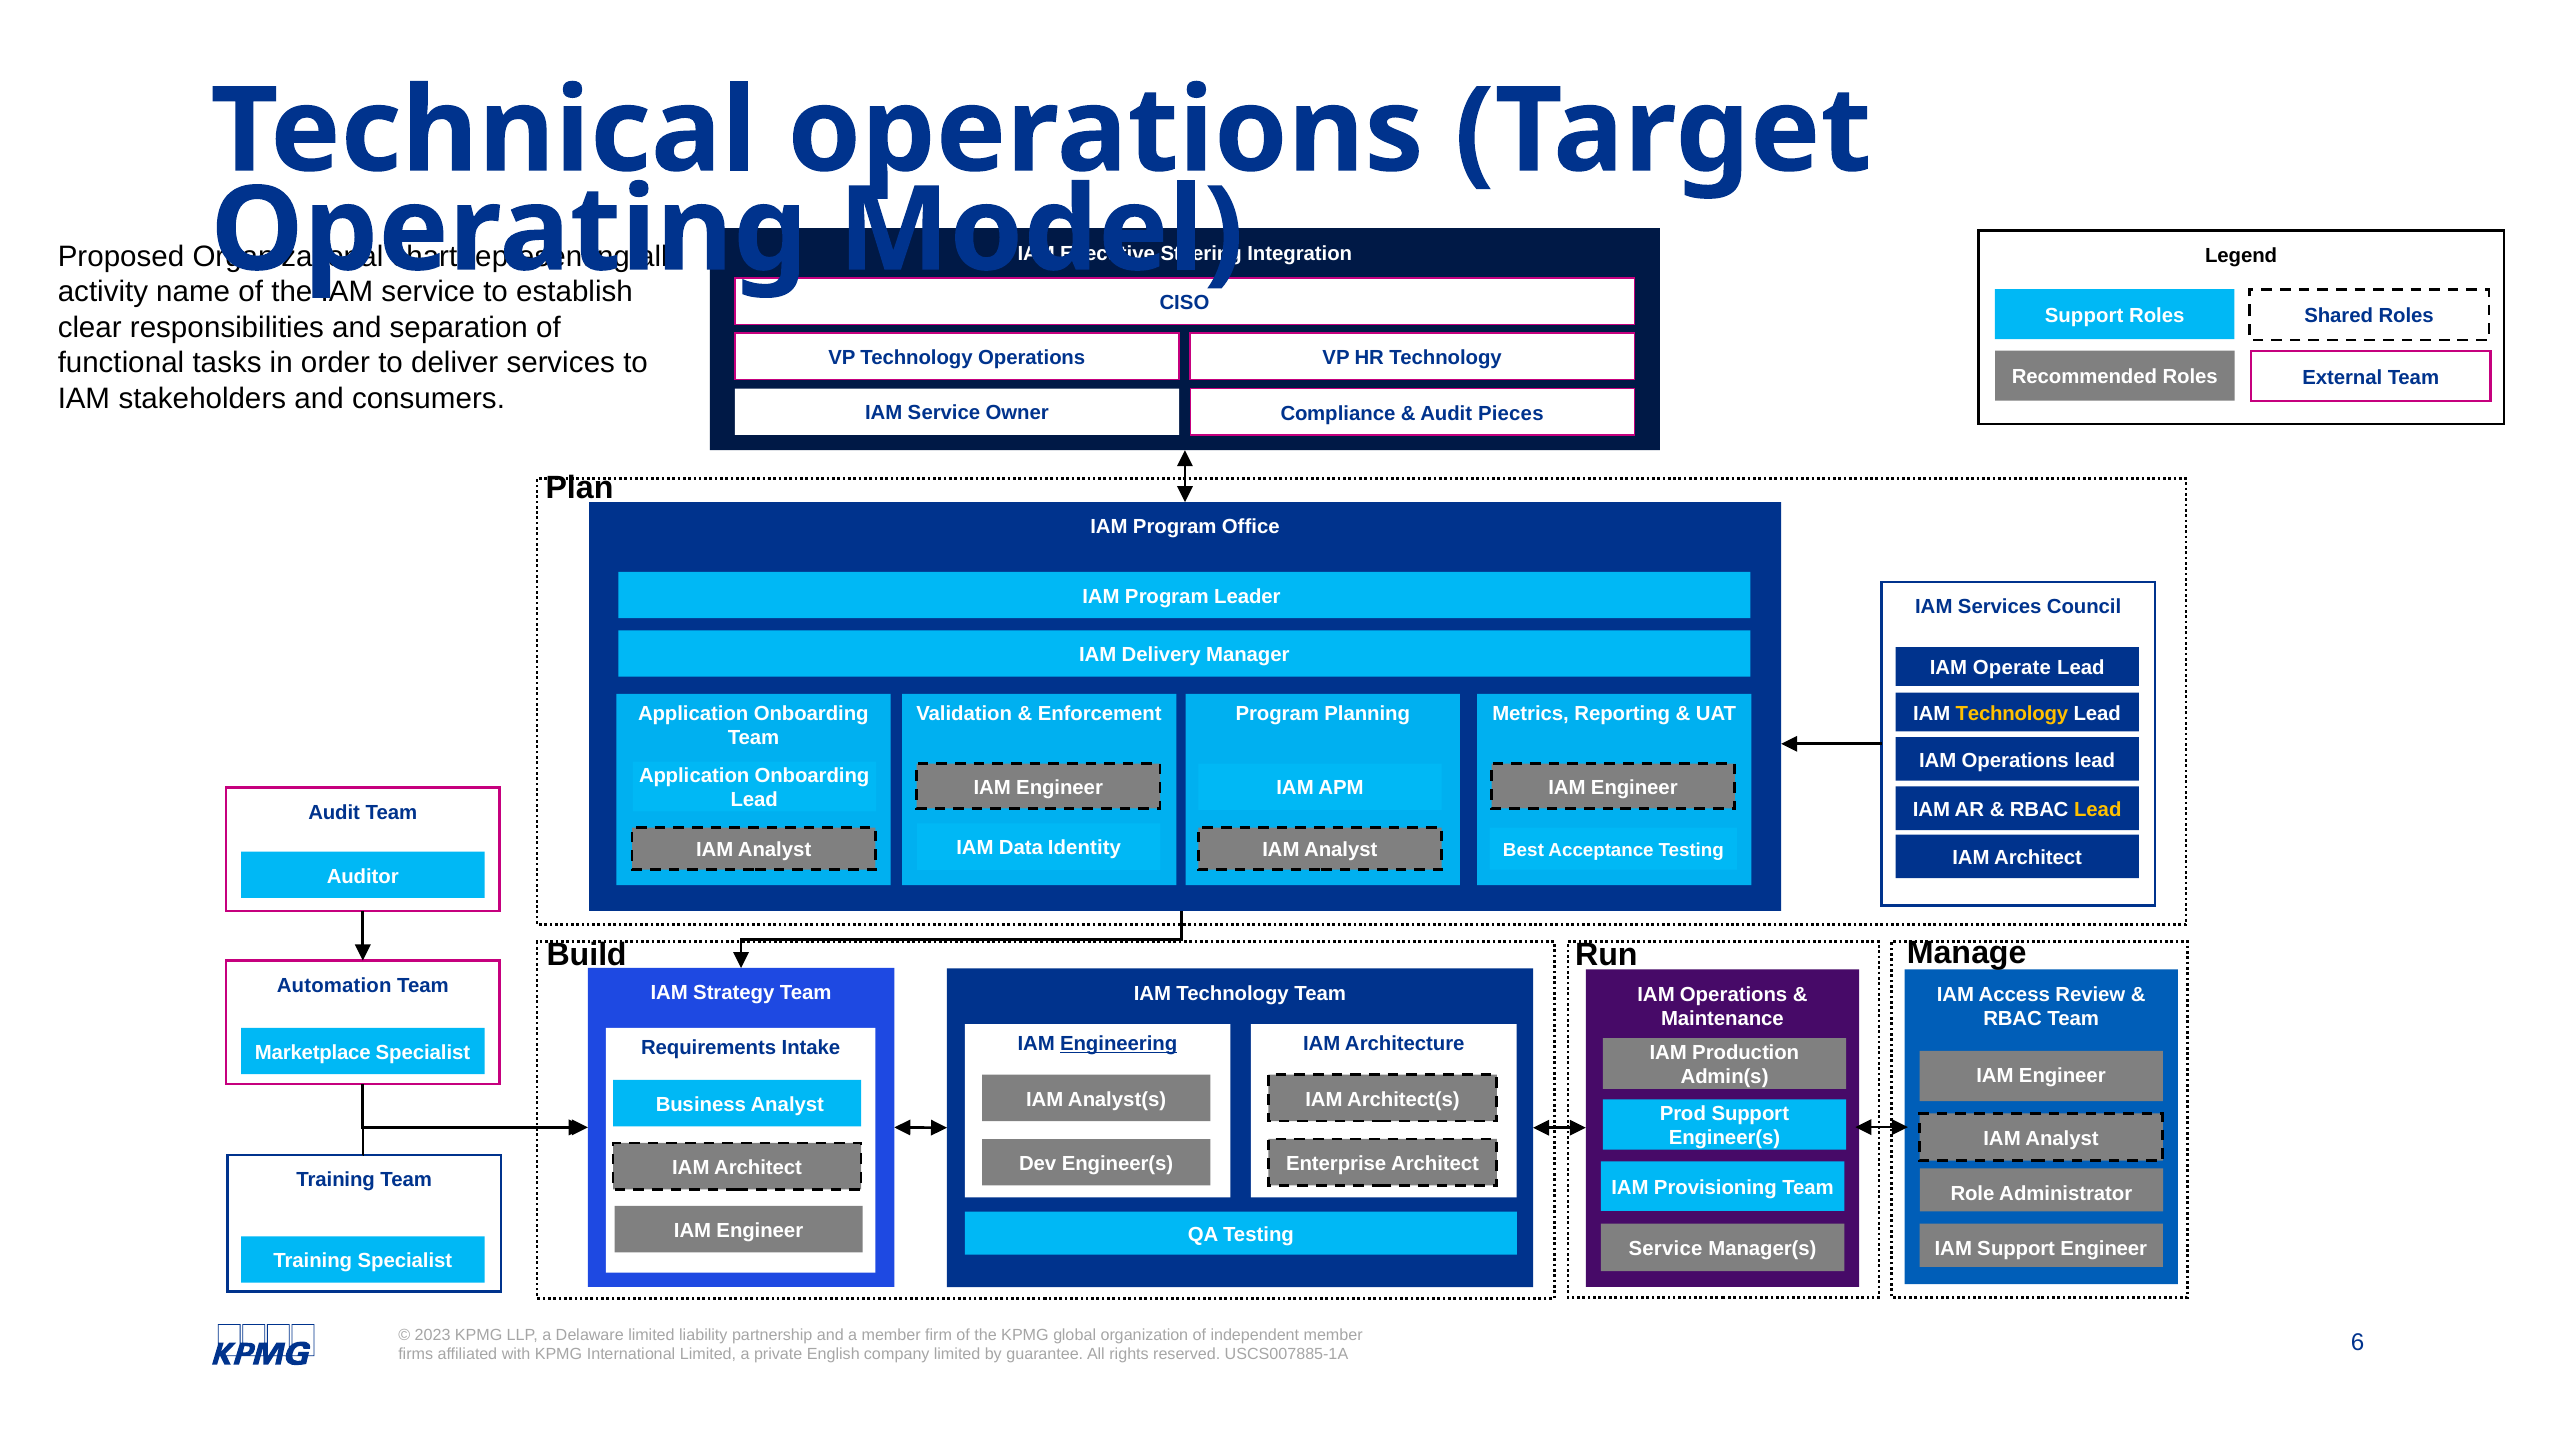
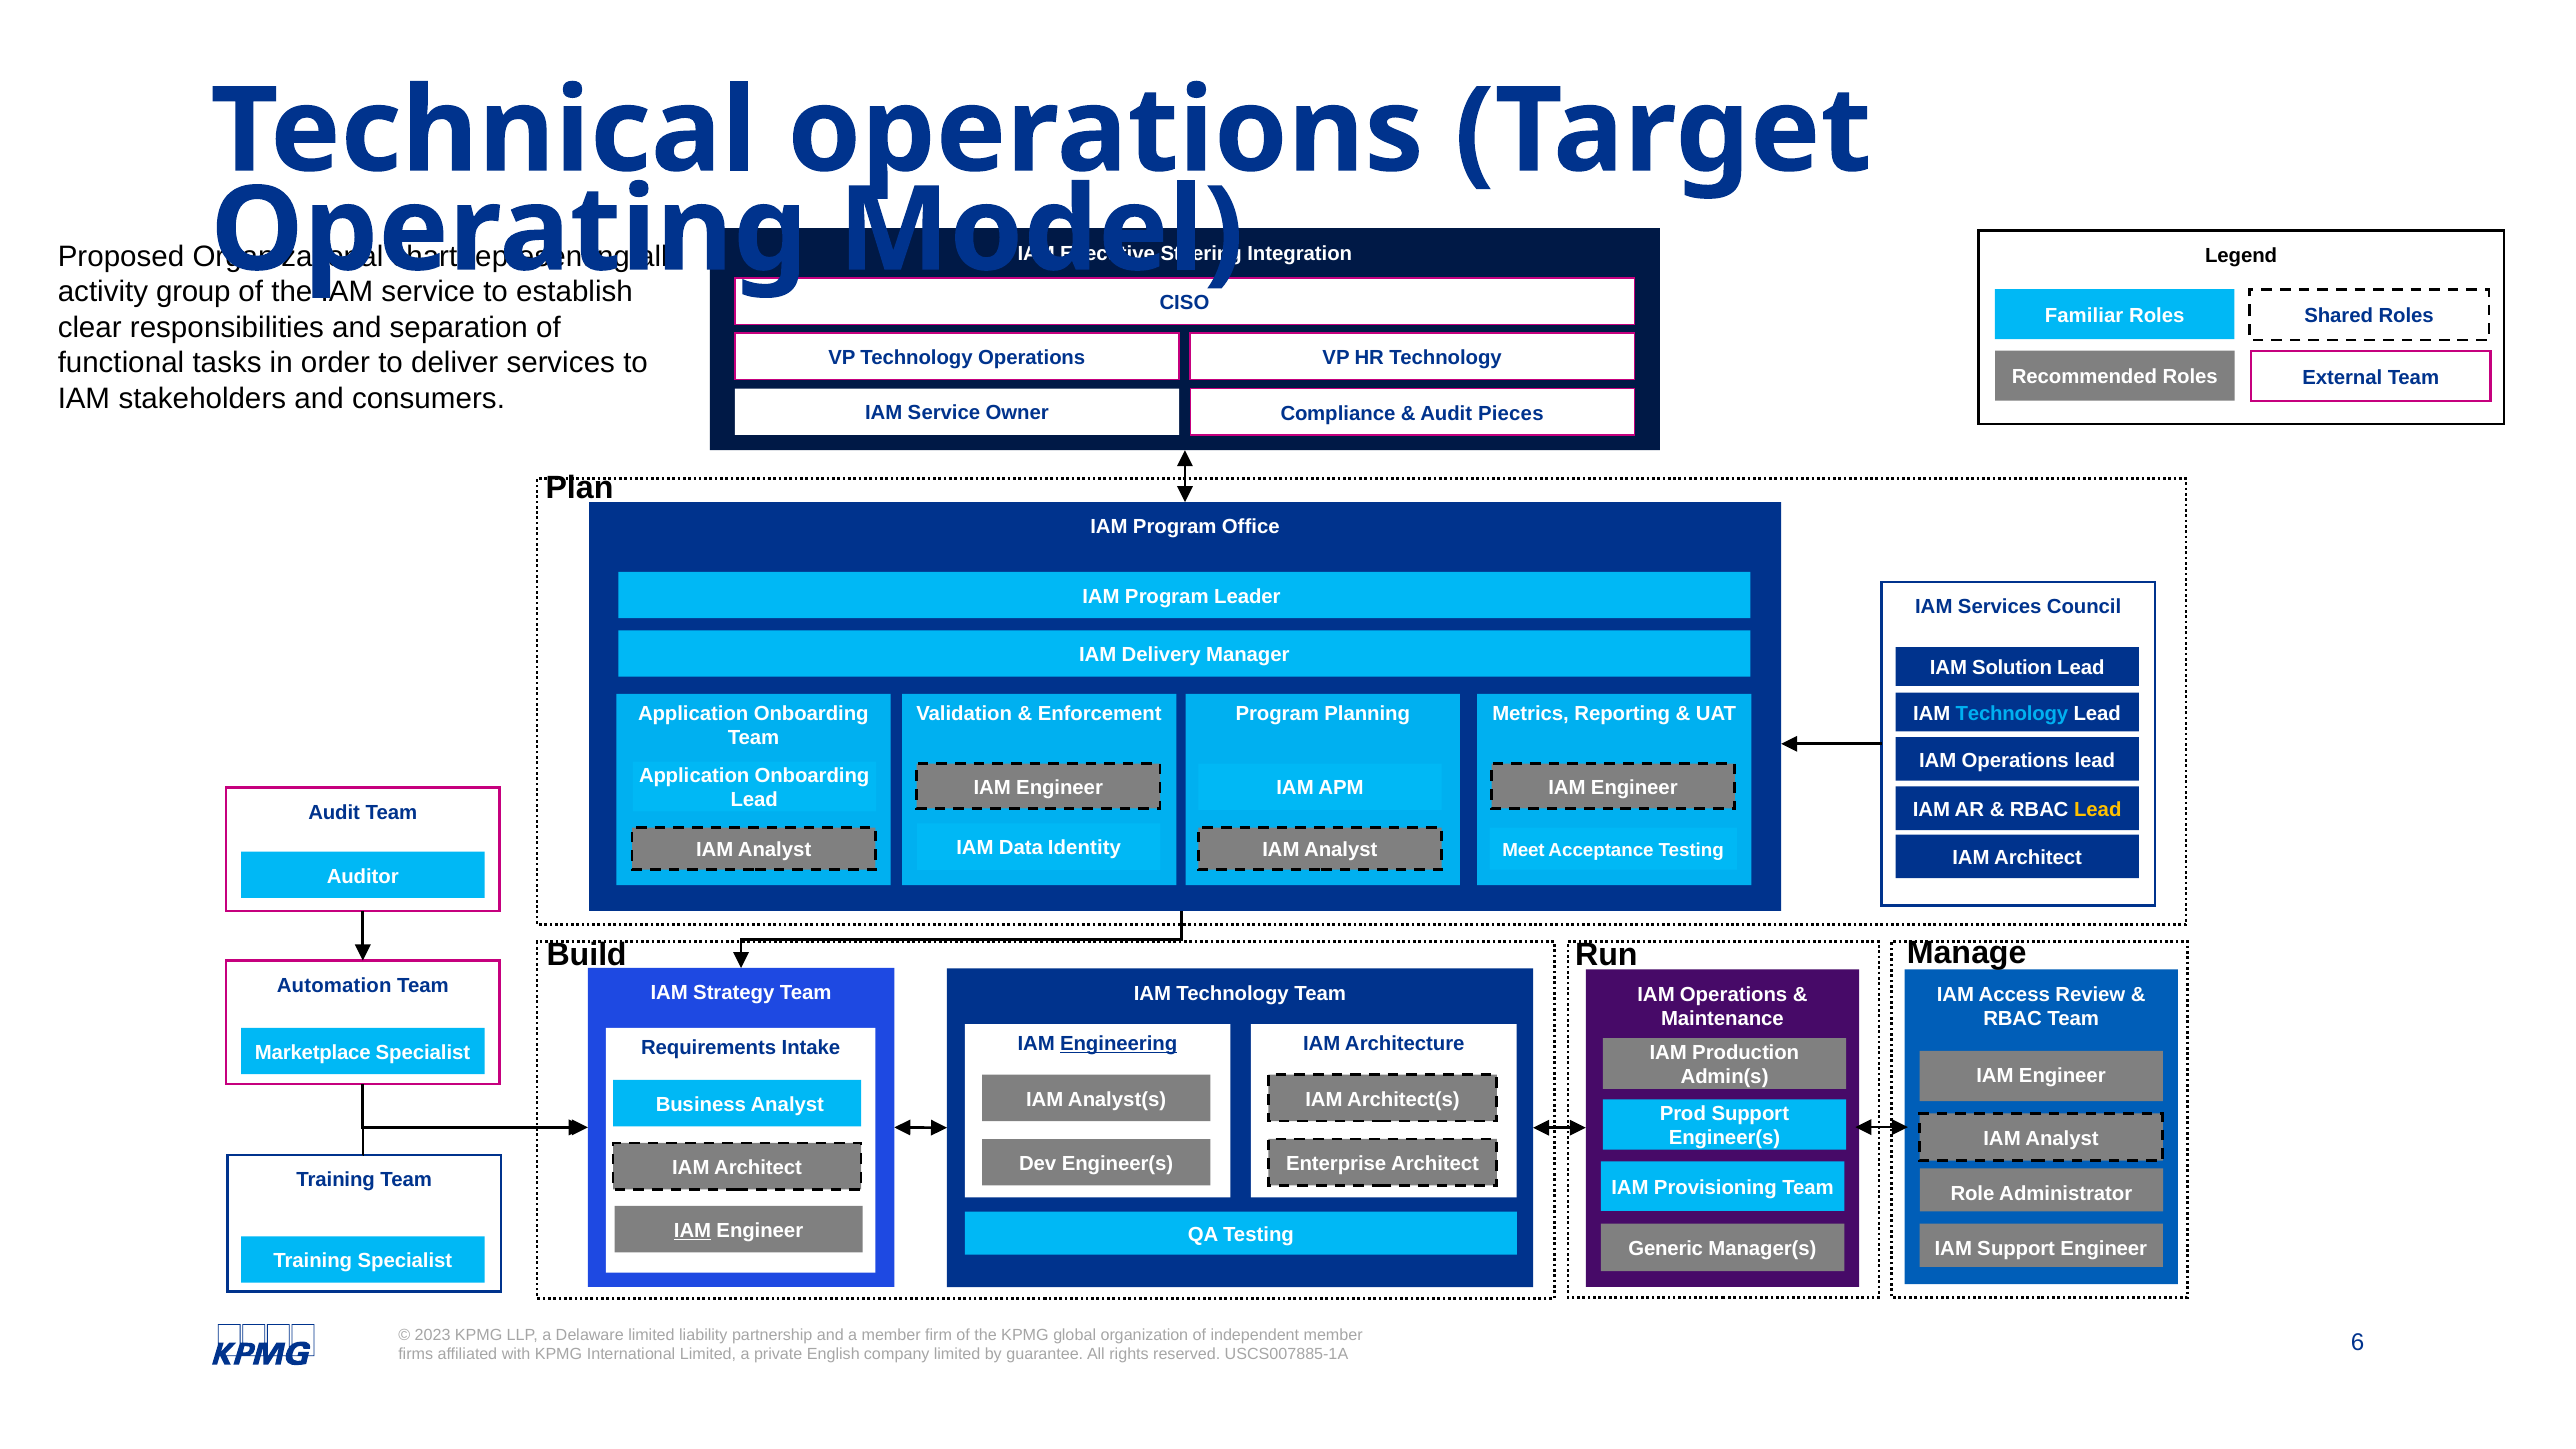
name: name -> group (193, 292)
Support: Support -> Familiar (2084, 316)
Operate: Operate -> Solution (2012, 668)
Technology colour: yellow -> light blue (2012, 713)
Best: Best -> Meet (1524, 850)
IAM underline: none -> present (693, 1231)
Service: Service -> Generic (1666, 1249)
